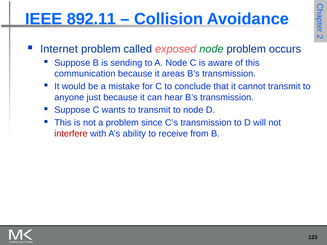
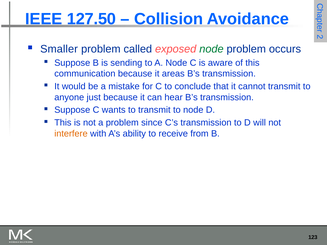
892.11: 892.11 -> 127.50 (91, 19)
Internet: Internet -> Smaller (59, 49)
interfere colour: red -> orange (71, 134)
